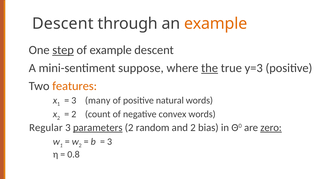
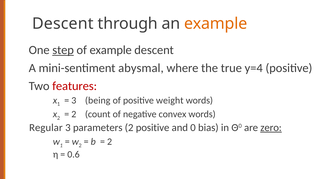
suppose: suppose -> abysmal (141, 68)
the underline: present -> none (210, 68)
y=3: y=3 -> y=4 (254, 68)
features colour: orange -> red (75, 86)
many: many -> being (98, 101)
natural: natural -> weight (170, 101)
parameters underline: present -> none (98, 128)
2 random: random -> positive (153, 128)
and 2: 2 -> 0 (193, 128)
3: 3 -> 2 (110, 142)
0.8: 0.8 -> 0.6 (74, 155)
